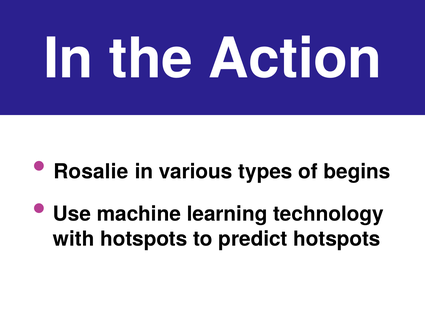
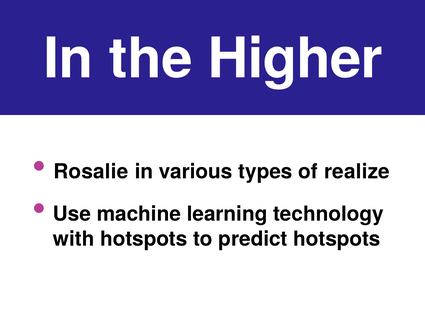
Action: Action -> Higher (295, 59)
begins: begins -> realize (357, 172)
